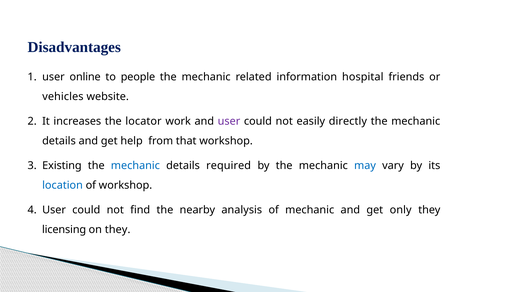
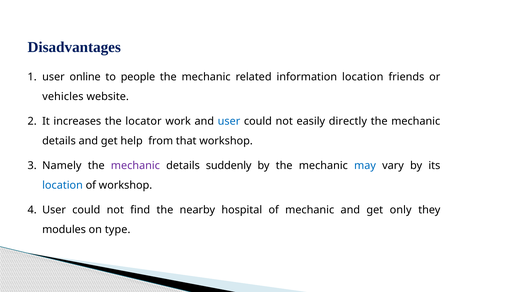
information hospital: hospital -> location (363, 77)
user colour: purple -> blue (229, 122)
Existing: Existing -> Namely (62, 166)
mechanic colour: blue -> purple (135, 166)
required: required -> suddenly (229, 166)
analysis: analysis -> hospital (242, 210)
licensing: licensing -> modules (64, 230)
on they: they -> type (118, 230)
